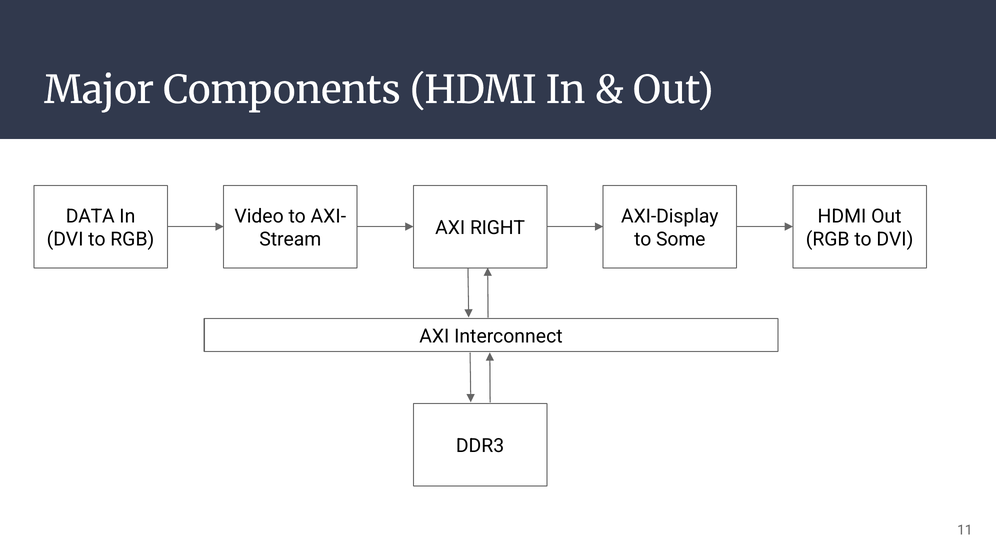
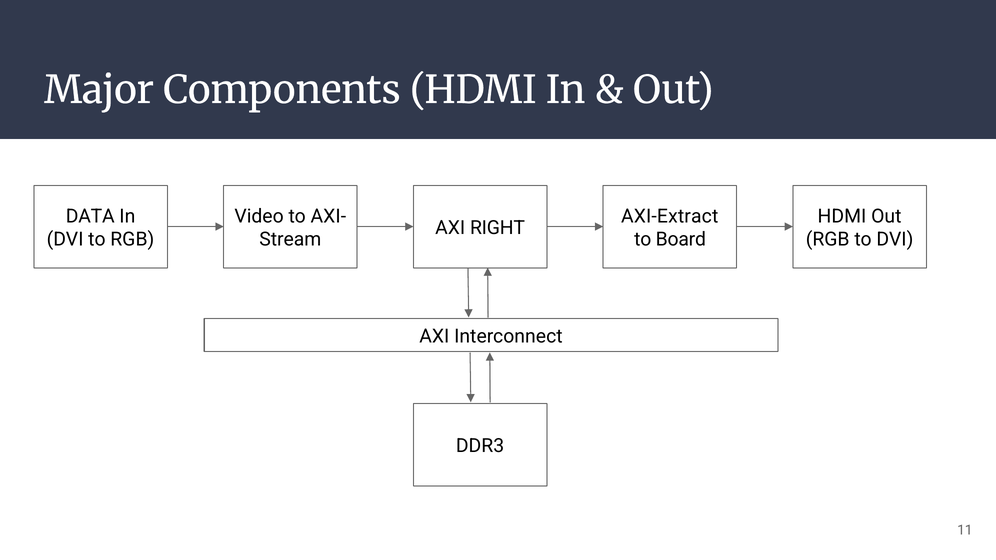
AXI-Display: AXI-Display -> AXI-Extract (670, 216)
Some: Some -> Board (681, 240)
